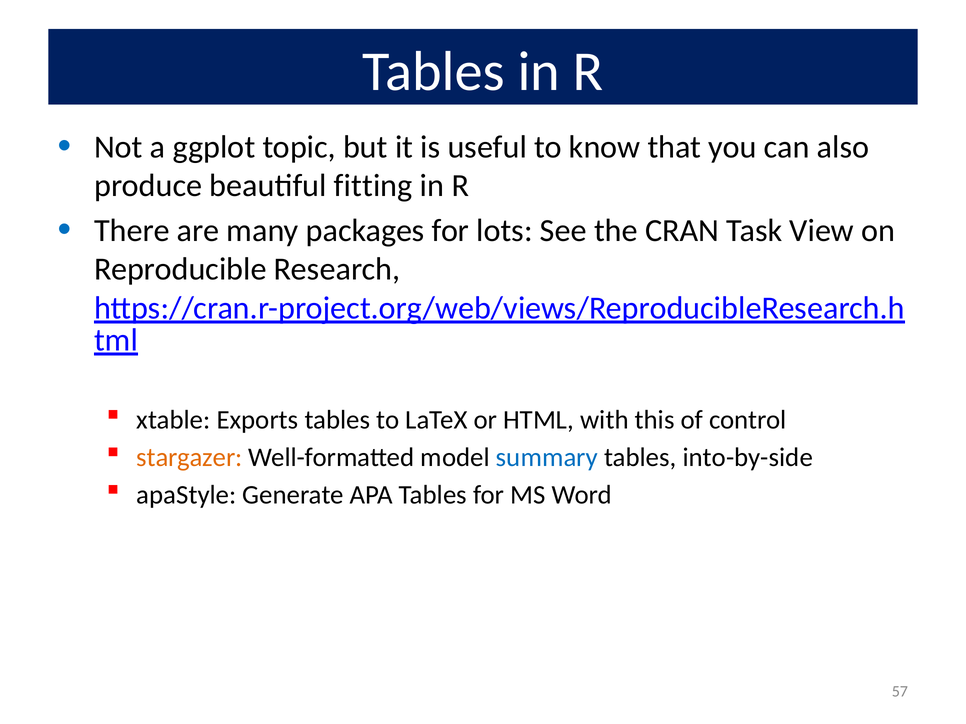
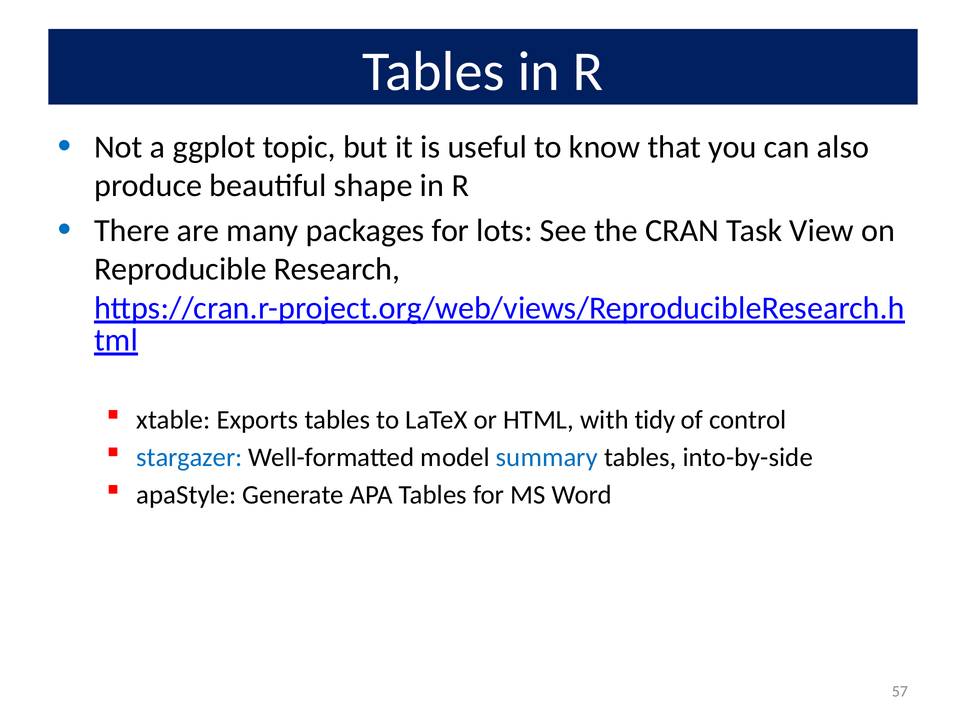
fitting: fitting -> shape (373, 186)
this: this -> tidy (655, 420)
stargazer colour: orange -> blue (189, 458)
